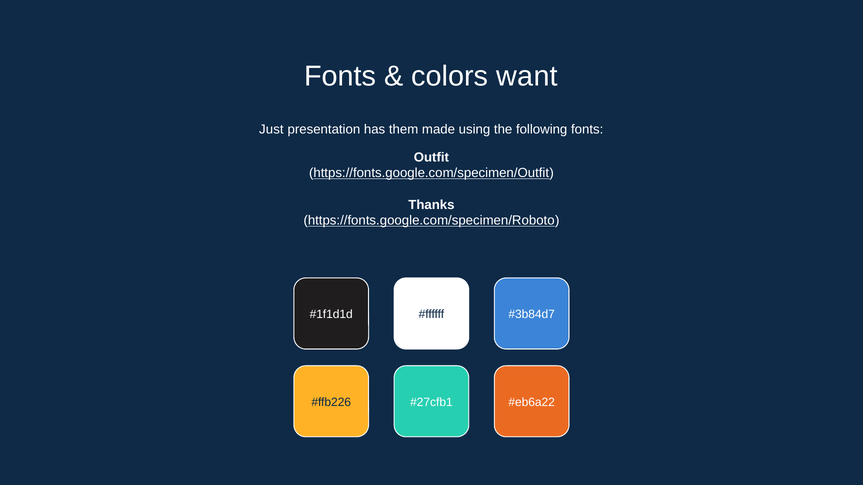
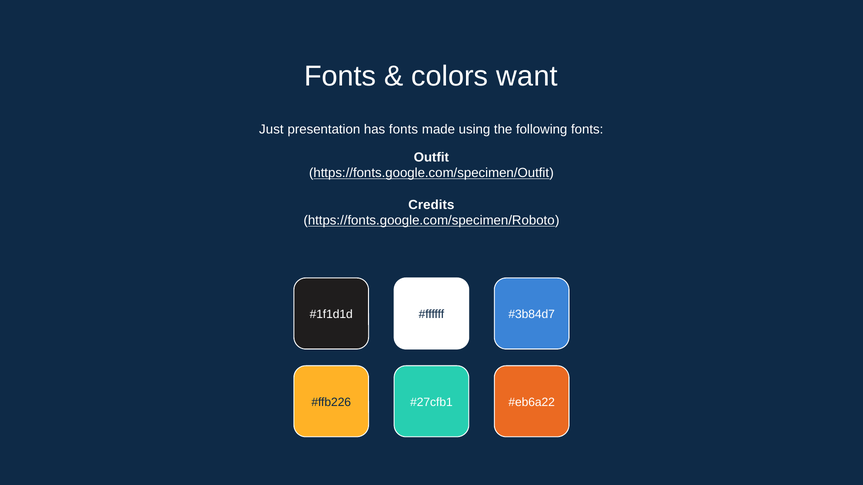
has them: them -> fonts (404, 130)
Thanks: Thanks -> Credits (431, 205)
